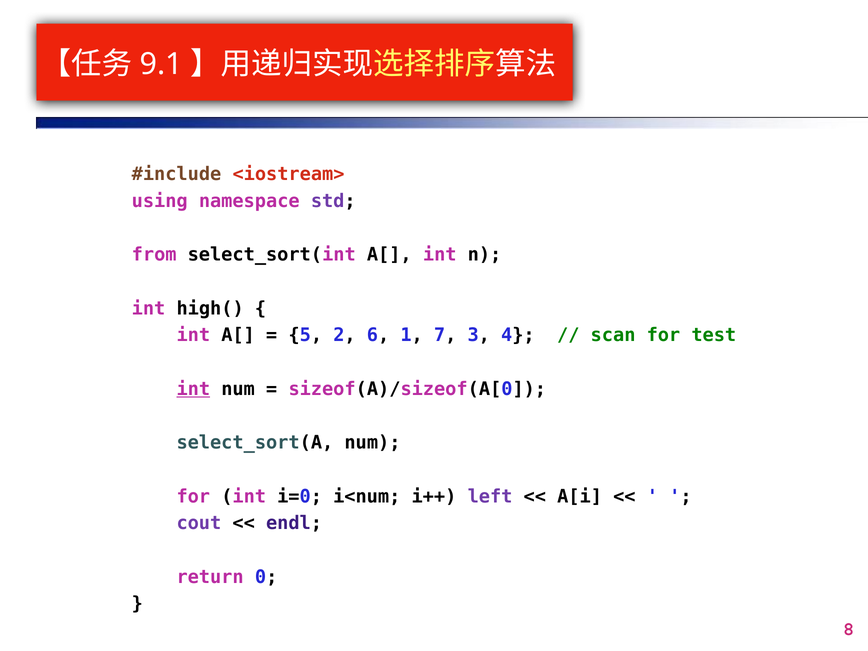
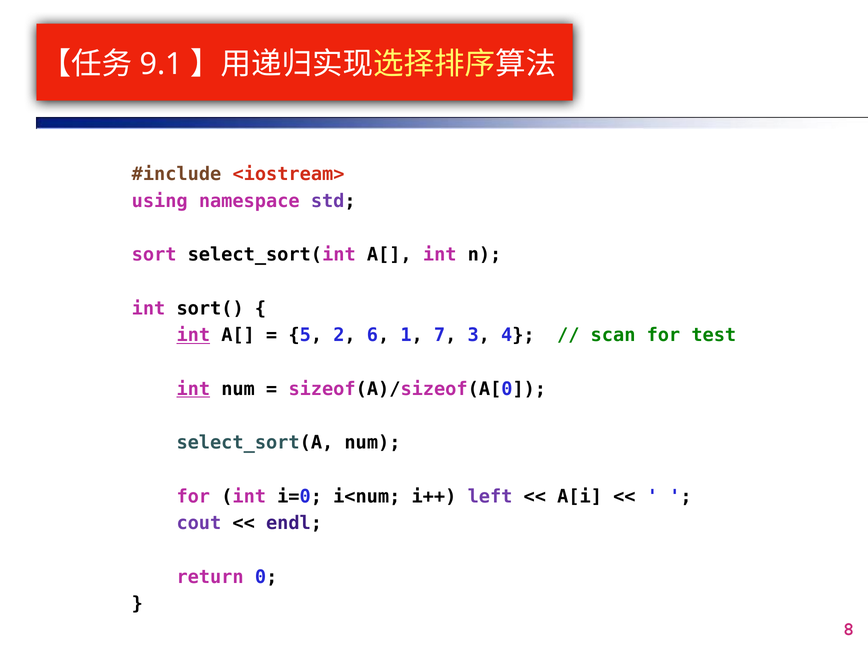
from: from -> sort (154, 255)
high(: high( -> sort( (210, 308)
int underline: none -> present (193, 335)
